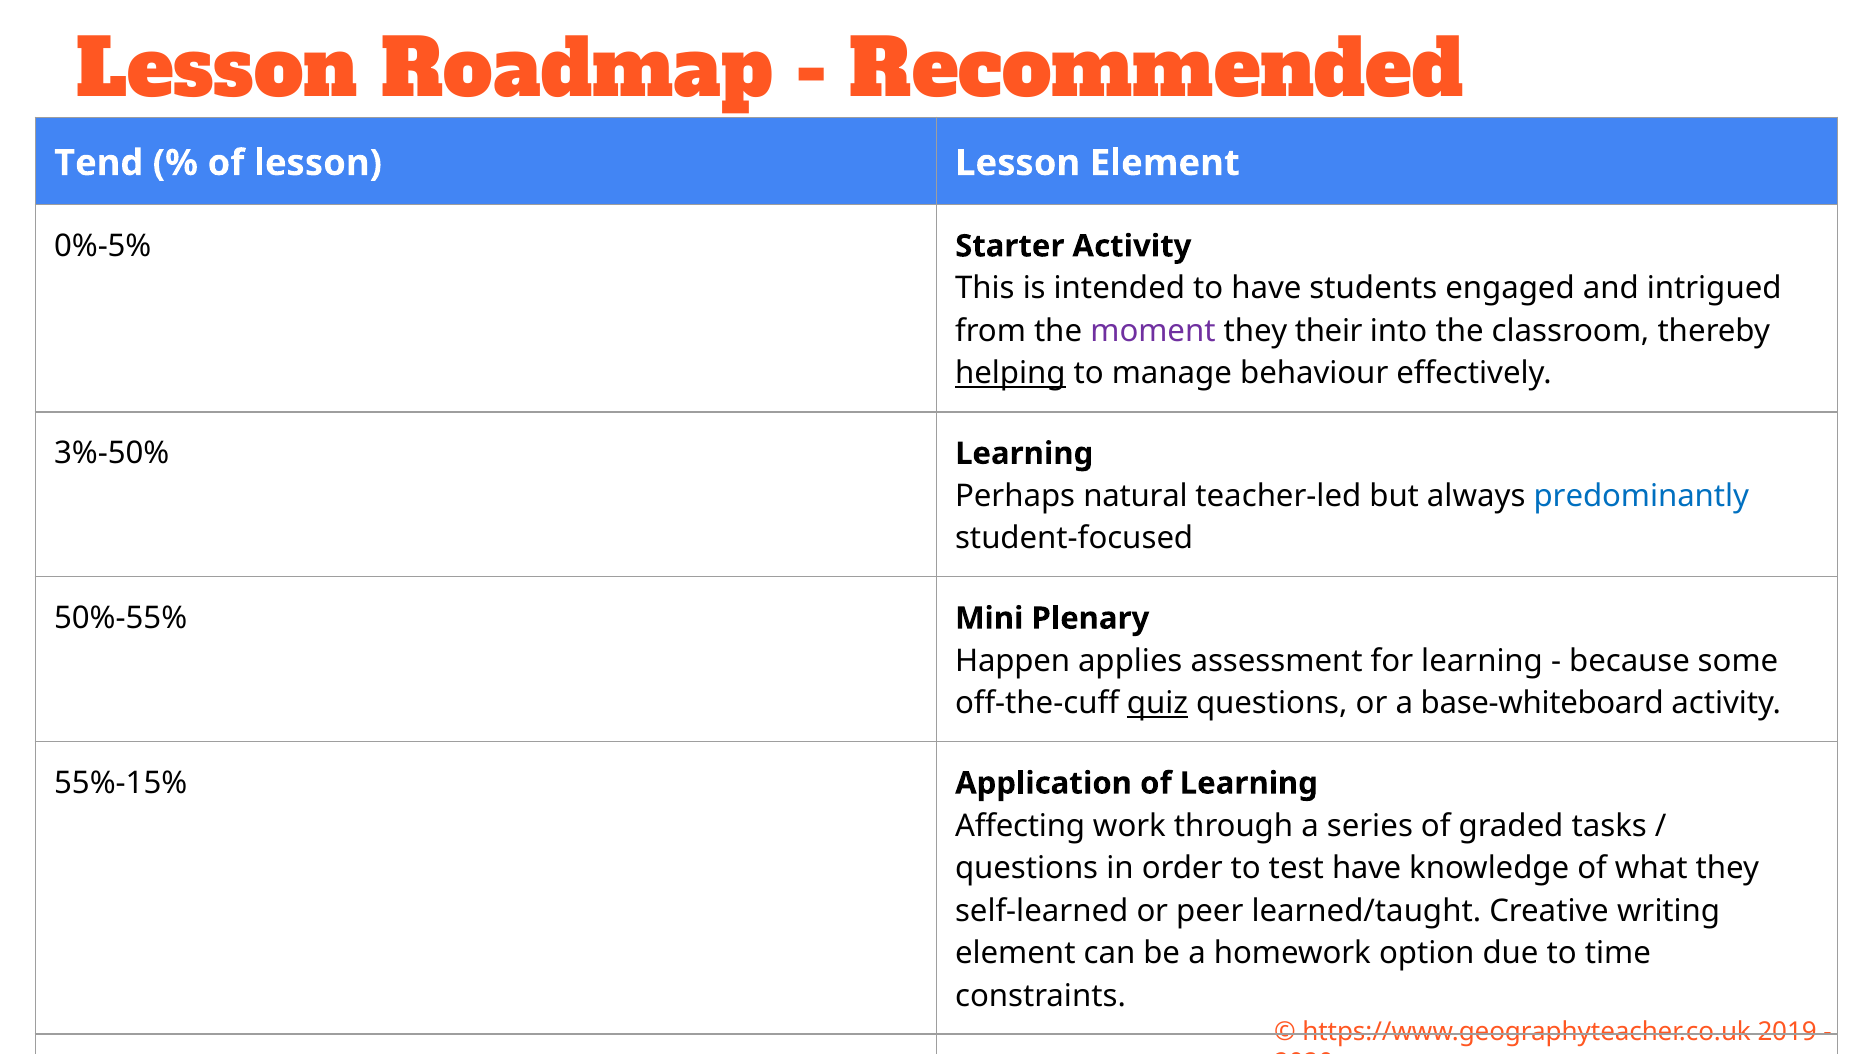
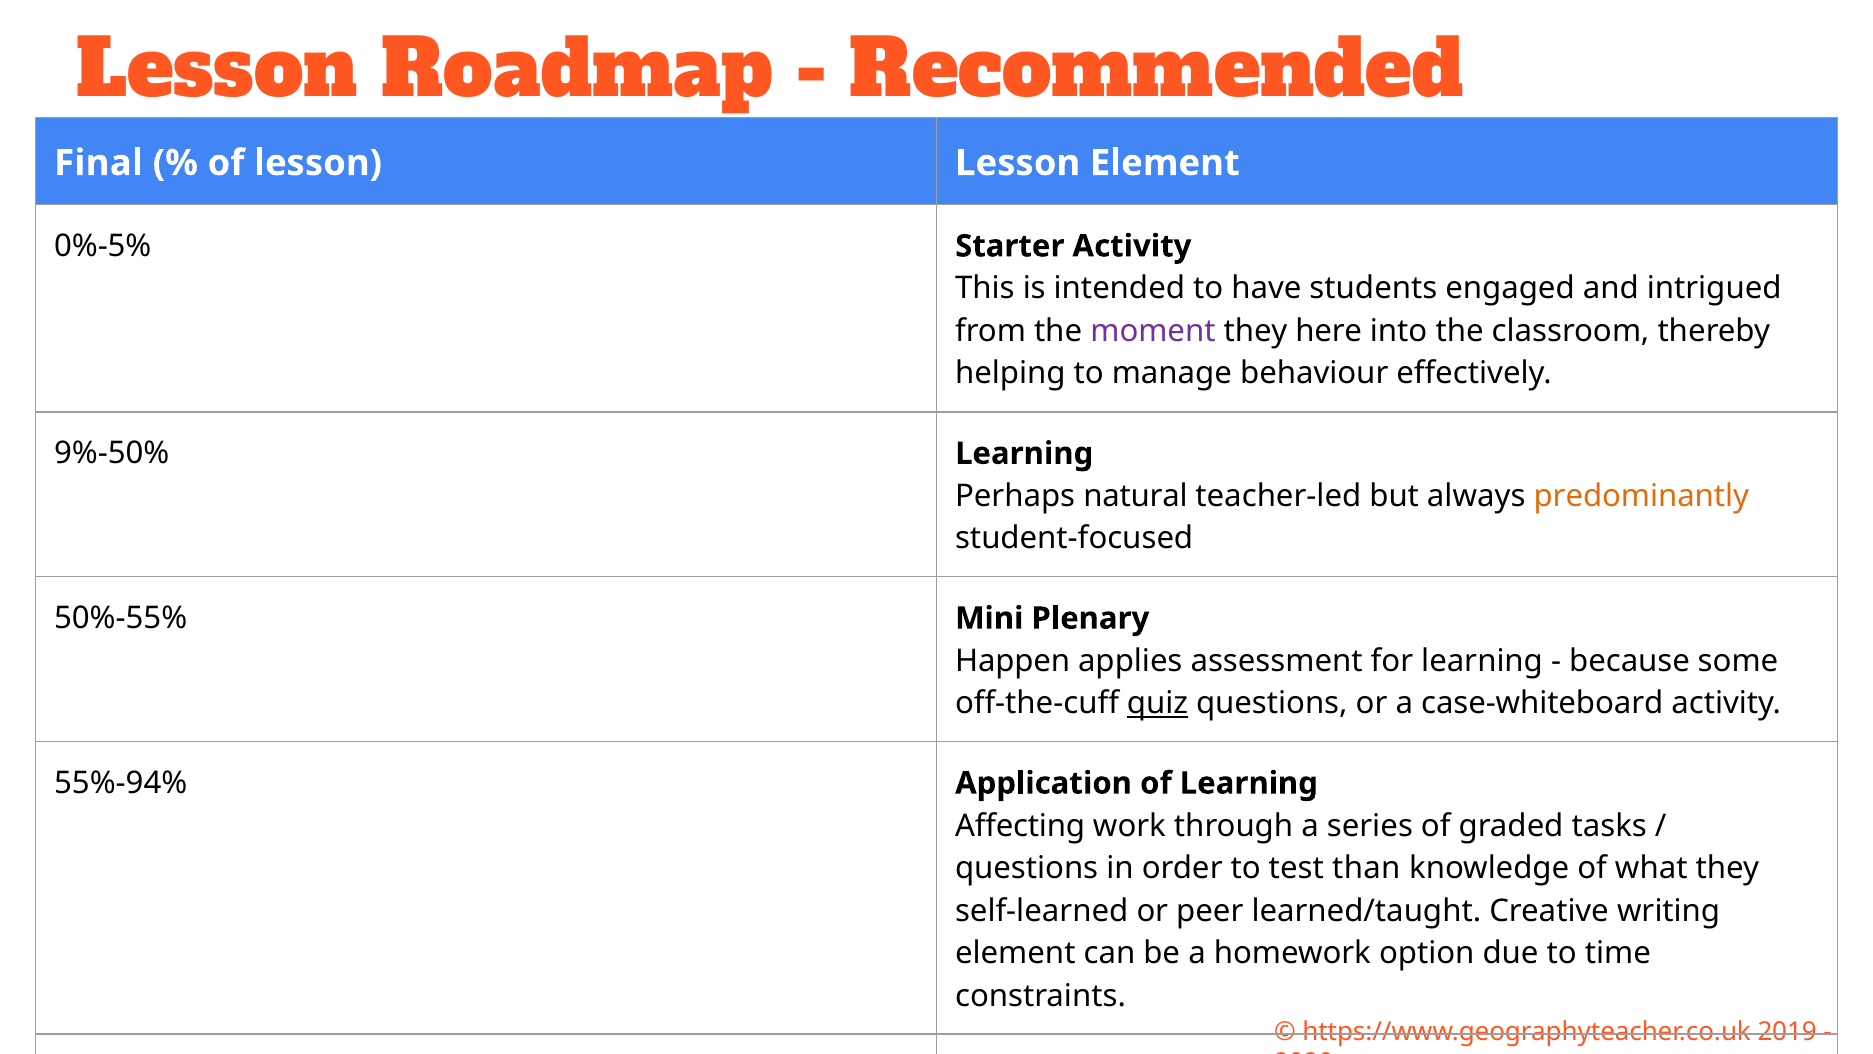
Tend: Tend -> Final (98, 163)
their: their -> here (1329, 331)
helping underline: present -> none (1010, 374)
3%-50%: 3%-50% -> 9%-50% (112, 453)
predominantly colour: blue -> orange (1641, 496)
base-whiteboard: base-whiteboard -> case-whiteboard (1542, 703)
55%-15%: 55%-15% -> 55%-94% (121, 783)
test have: have -> than (1366, 868)
